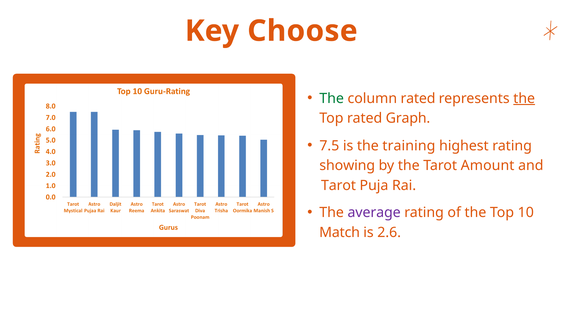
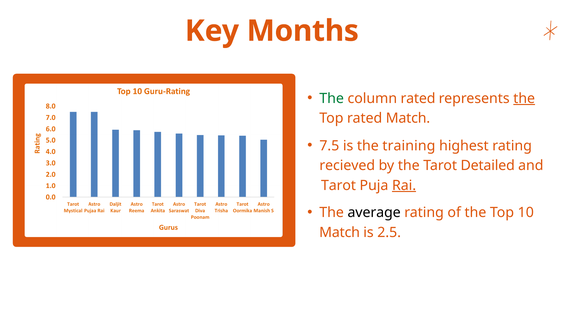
Choose: Choose -> Months (303, 31)
rated Graph: Graph -> Match (408, 118)
showing: showing -> recieved (347, 165)
Amount: Amount -> Detailed (488, 165)
Rai underline: none -> present (404, 185)
average colour: purple -> black (374, 212)
2.6: 2.6 -> 2.5 (389, 232)
